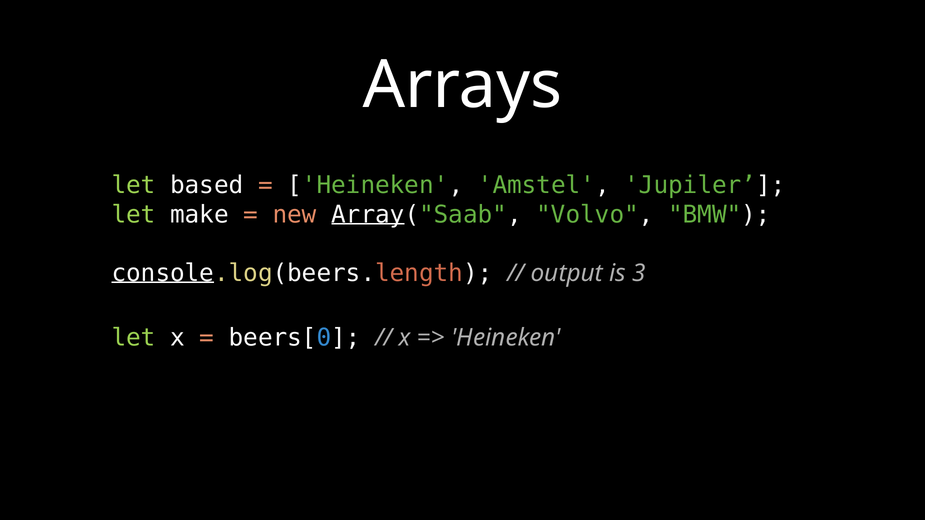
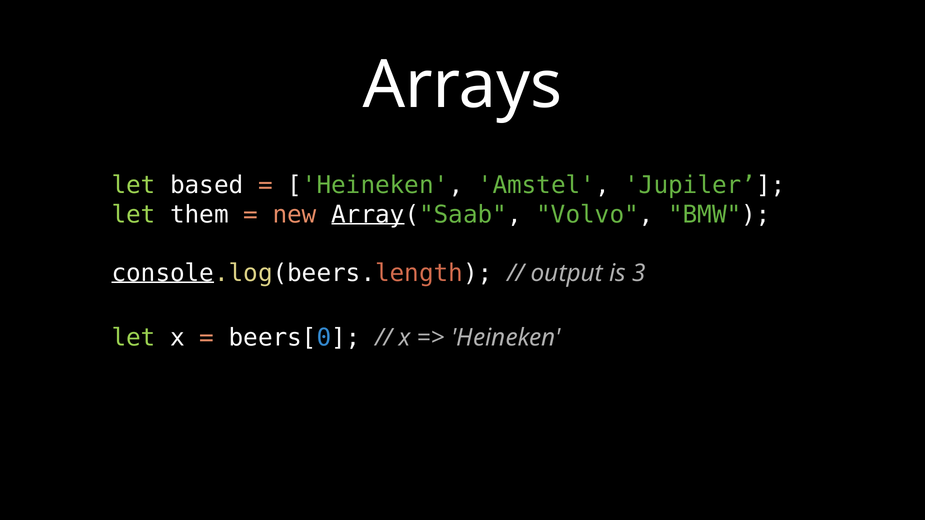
make: make -> them (200, 215)
